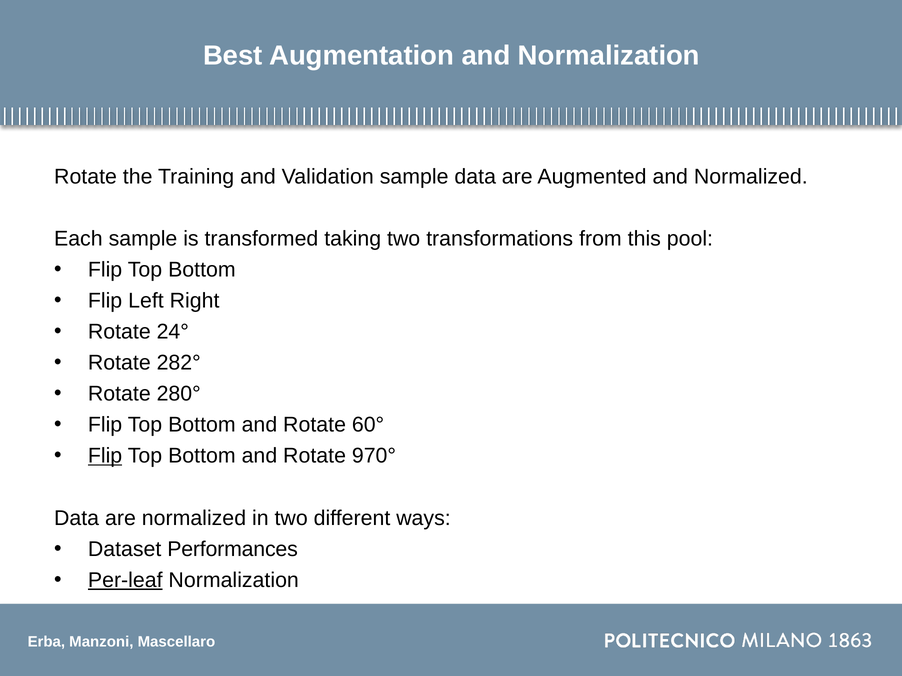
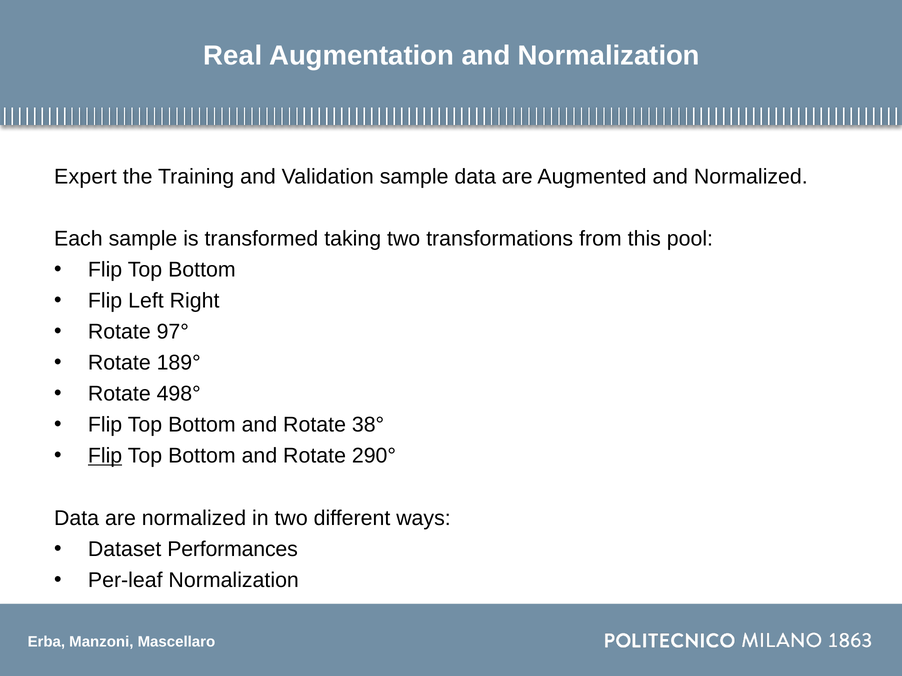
Best: Best -> Real (233, 56)
Rotate: Rotate -> Expert (85, 177)
24°: 24° -> 97° (173, 332)
282°: 282° -> 189° (179, 363)
280°: 280° -> 498° (179, 394)
60°: 60° -> 38° (368, 425)
970°: 970° -> 290° (374, 456)
Per-leaf underline: present -> none (125, 581)
